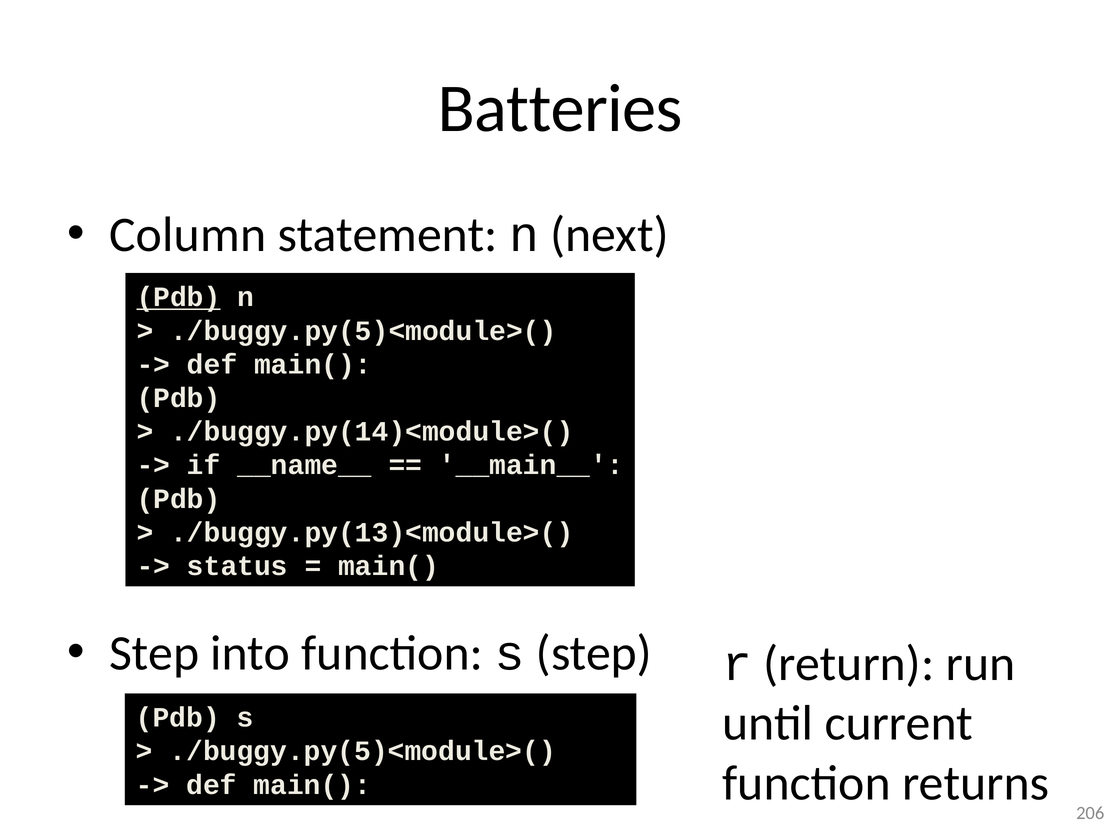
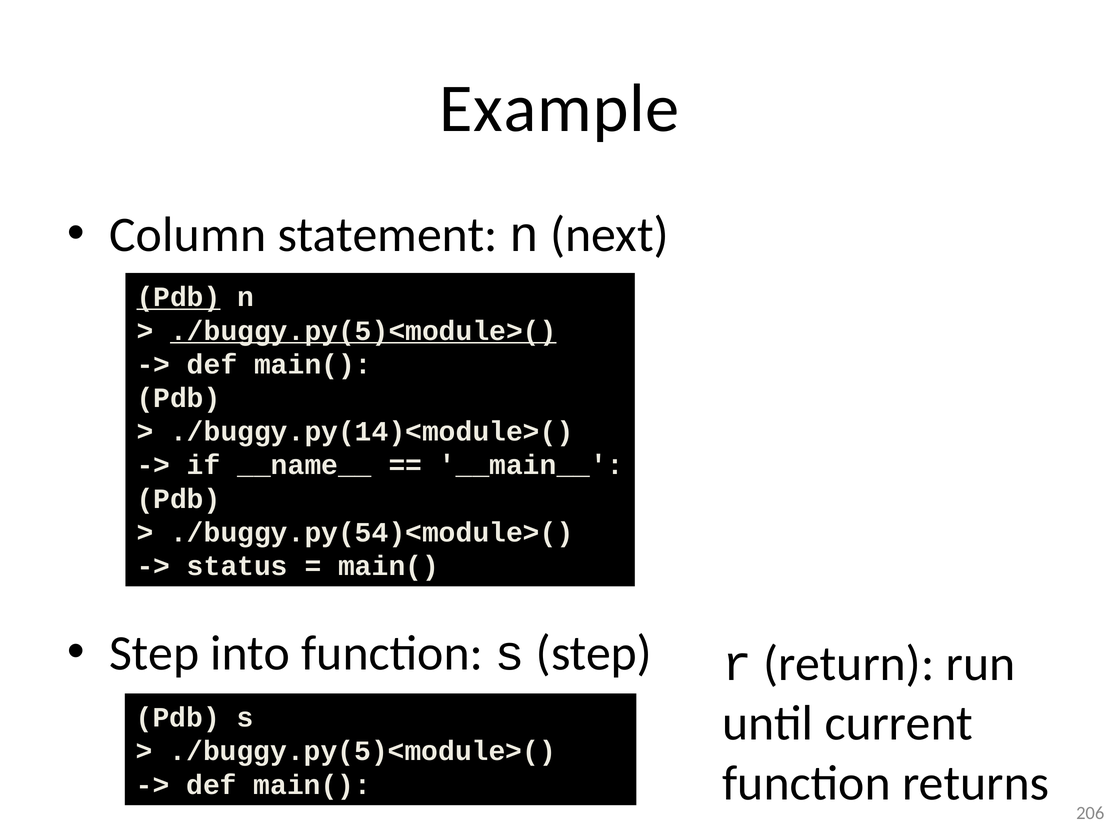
Batteries: Batteries -> Example (559, 108)
./buggy.py(5)<module>( underline: none -> present (363, 331)
./buggy.py(13)<module>(: ./buggy.py(13)<module>( -> ./buggy.py(54)<module>( (372, 532)
